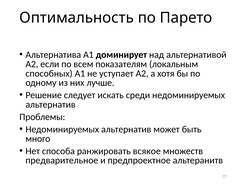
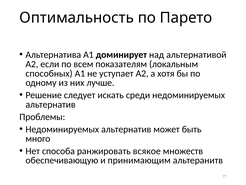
предварительное: предварительное -> обеспечивающую (62, 160)
предпроектное: предпроектное -> принимающим (139, 160)
